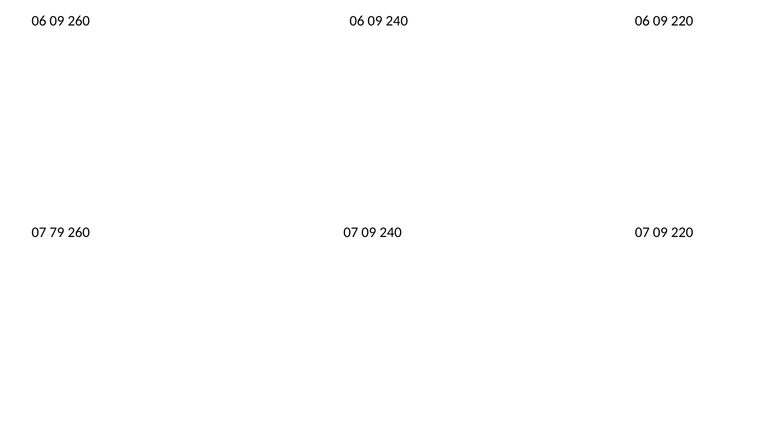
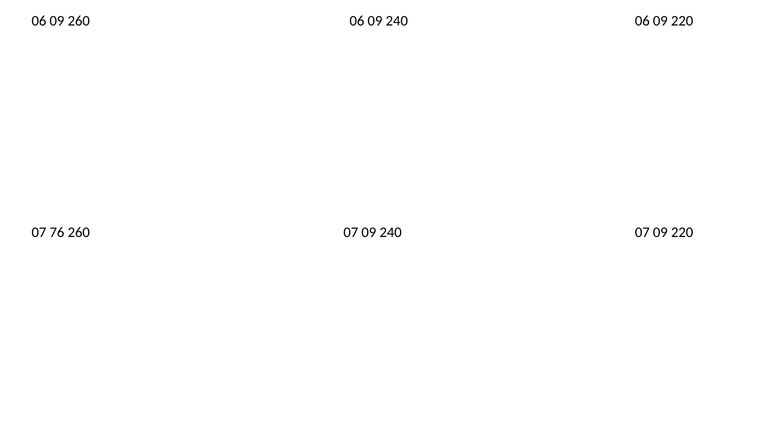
79: 79 -> 76 (57, 232)
